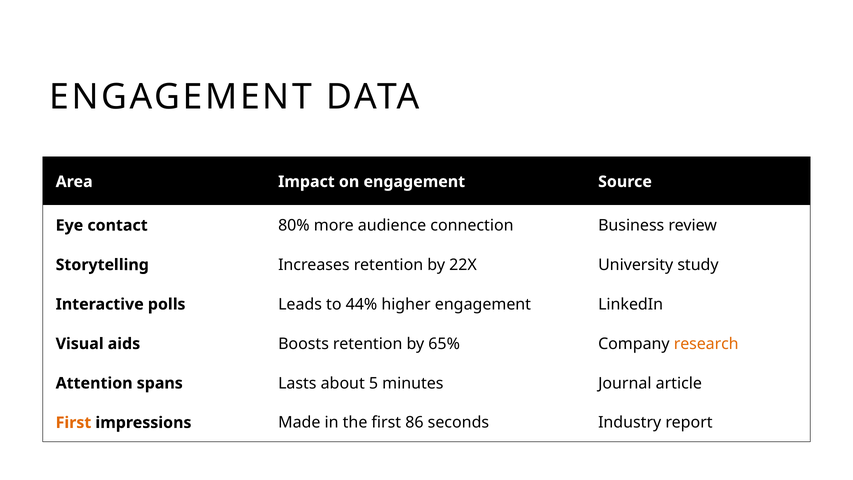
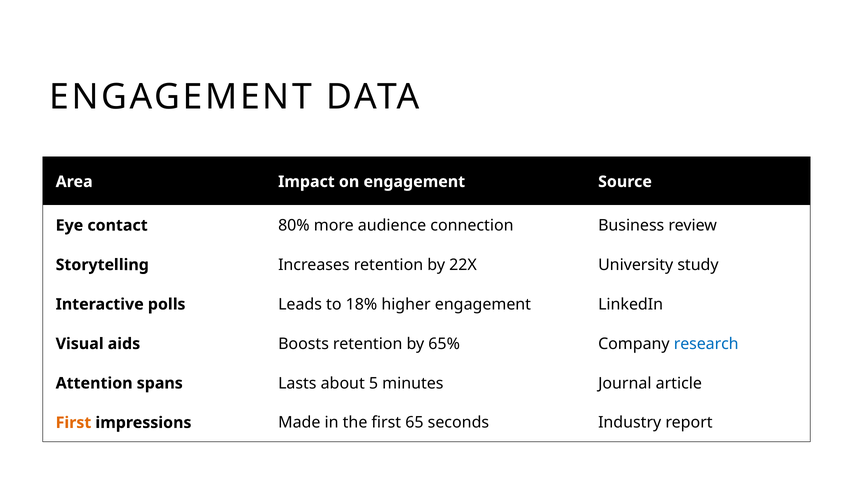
44%: 44% -> 18% (361, 304)
research colour: orange -> blue (706, 344)
86: 86 -> 65 (414, 423)
